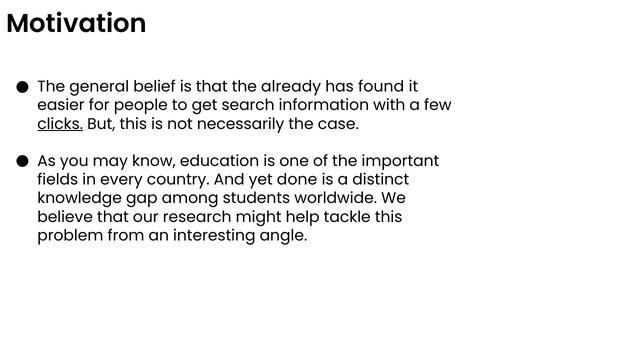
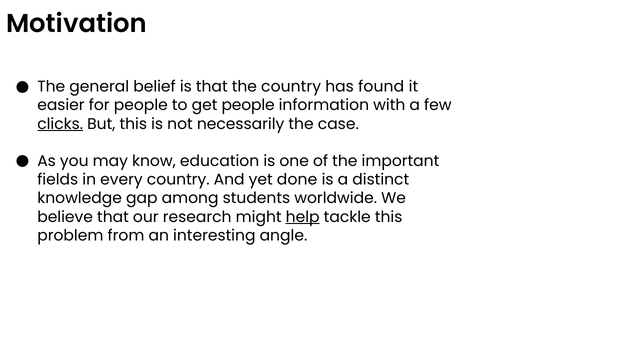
the already: already -> country (291, 87)
get search: search -> people (248, 105)
help underline: none -> present (303, 217)
